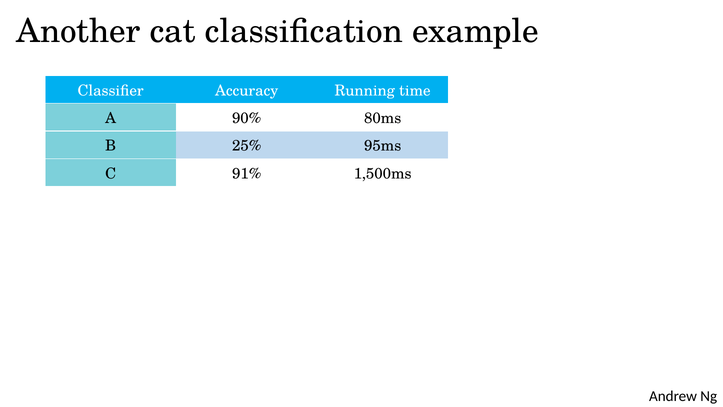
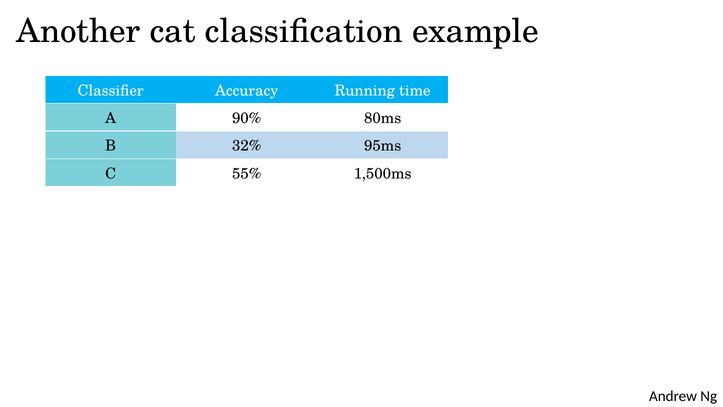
25%: 25% -> 32% (247, 146)
91%: 91% -> 55% (247, 173)
